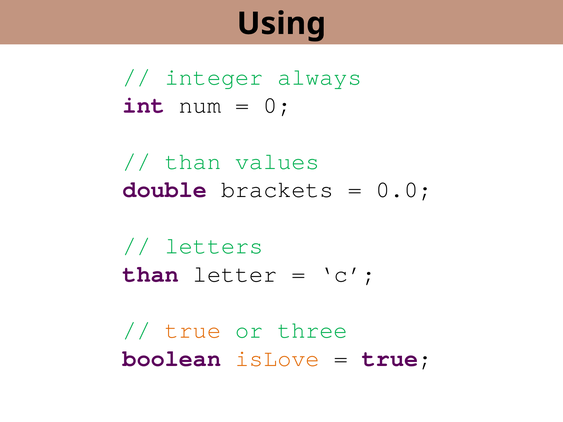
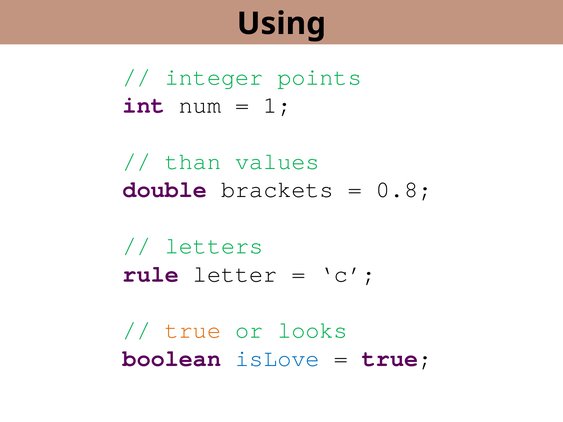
always: always -> points (320, 77)
0: 0 -> 1 (277, 105)
0.0: 0.0 -> 0.8 (404, 190)
than: than -> rule (151, 274)
three: three -> looks (313, 330)
isLove colour: orange -> blue (277, 359)
